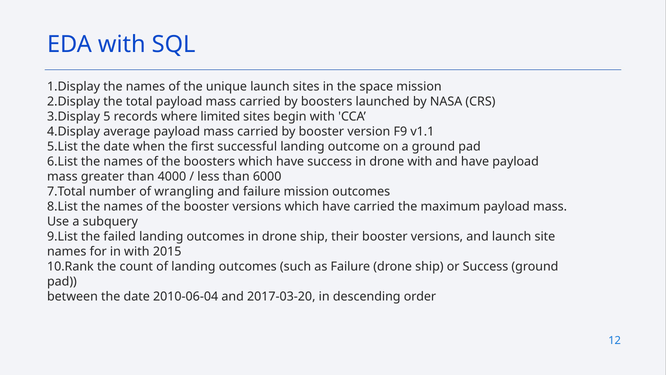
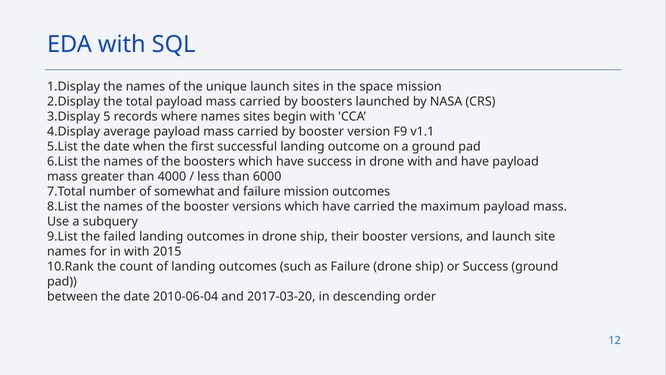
where limited: limited -> names (220, 116)
wrangling: wrangling -> somewhat (184, 191)
